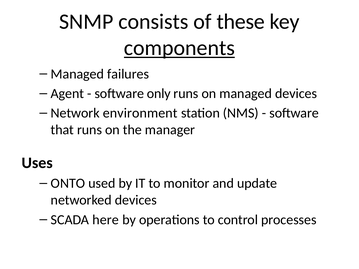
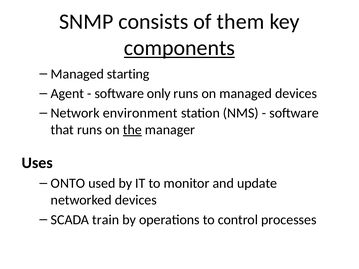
these: these -> them (240, 22)
failures: failures -> starting (128, 74)
the underline: none -> present (132, 130)
here: here -> train (106, 220)
